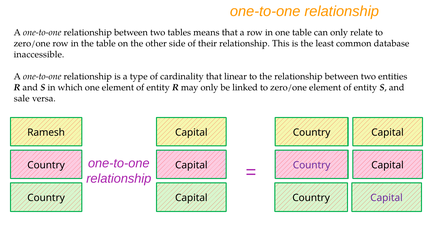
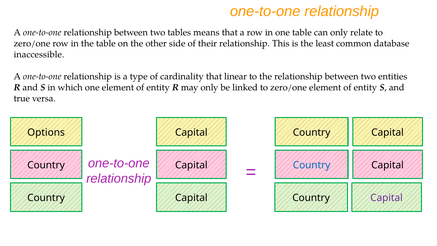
sale: sale -> true (22, 98)
Ramesh: Ramesh -> Options (46, 132)
Country colour: purple -> blue (312, 165)
